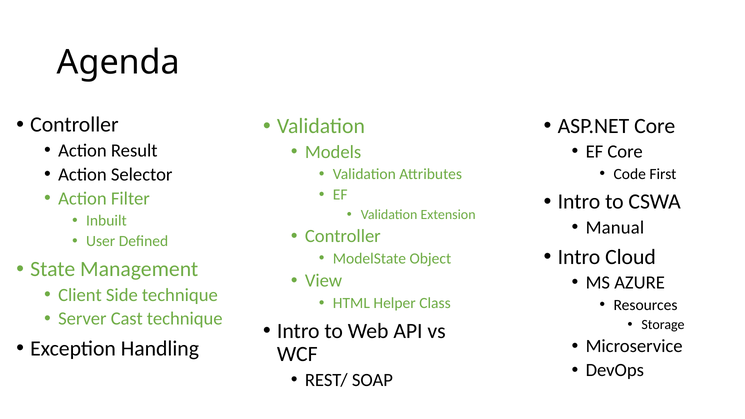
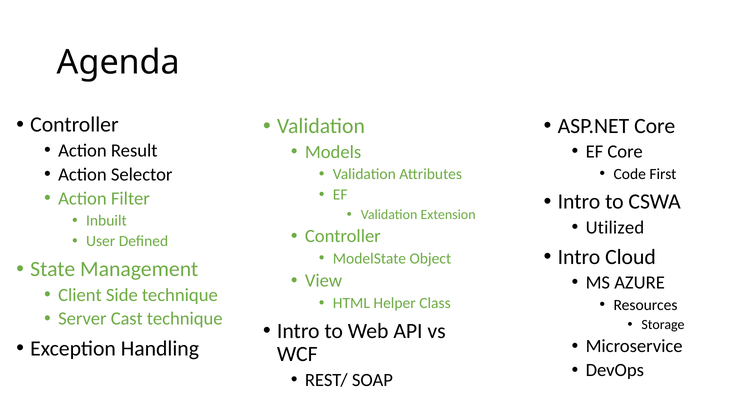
Manual: Manual -> Utilized (615, 227)
